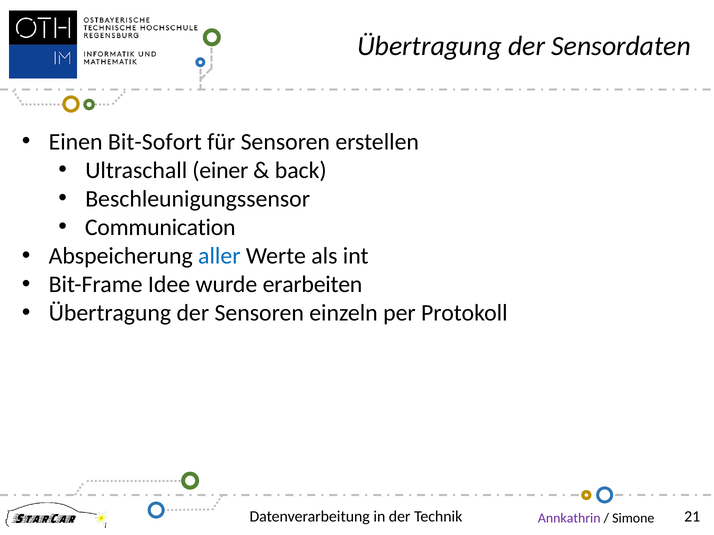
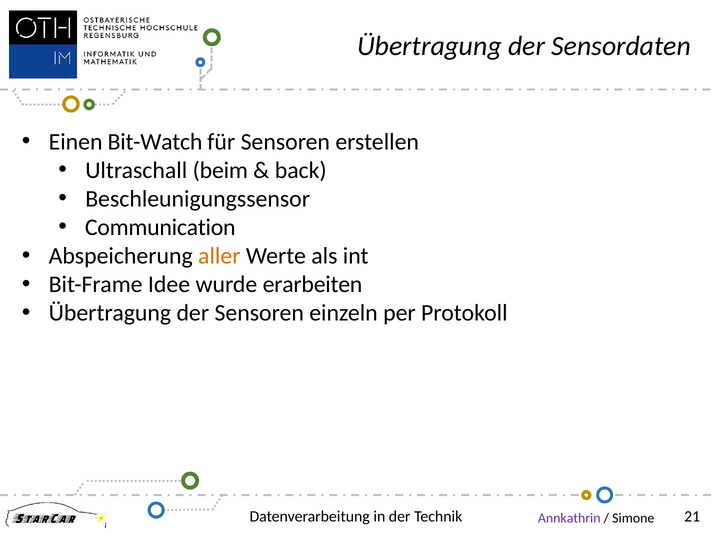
Bit-Sofort: Bit-Sofort -> Bit-Watch (155, 142)
einer: einer -> beim (220, 171)
aller colour: blue -> orange (219, 256)
